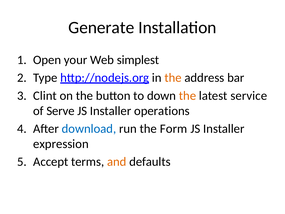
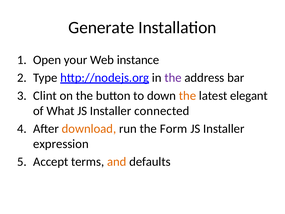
simplest: simplest -> instance (138, 60)
the colour: orange -> purple (173, 78)
service: service -> elegant (249, 96)
Serve: Serve -> What (60, 111)
operations: operations -> connected (162, 111)
download colour: blue -> orange (89, 128)
